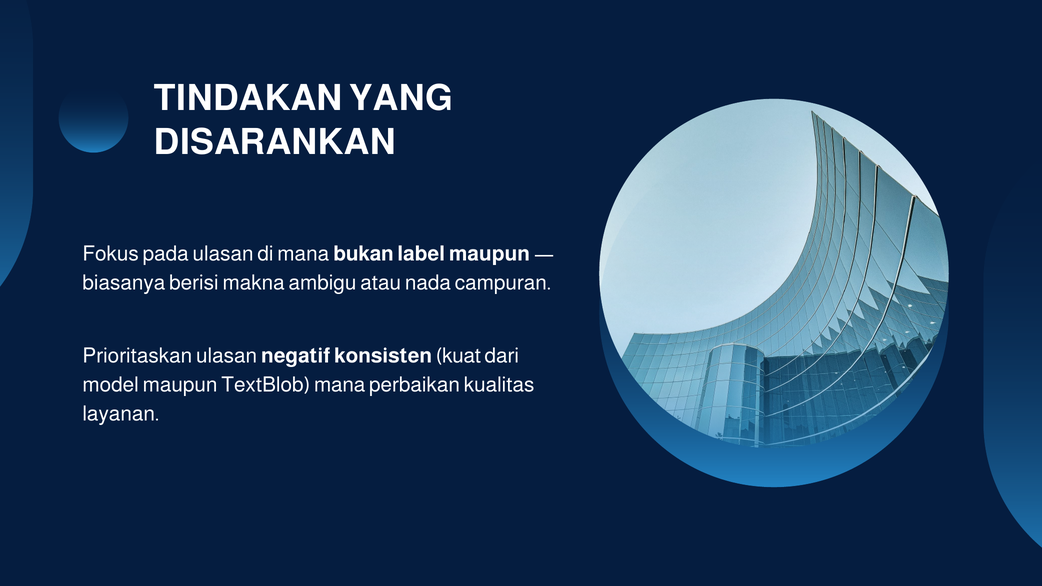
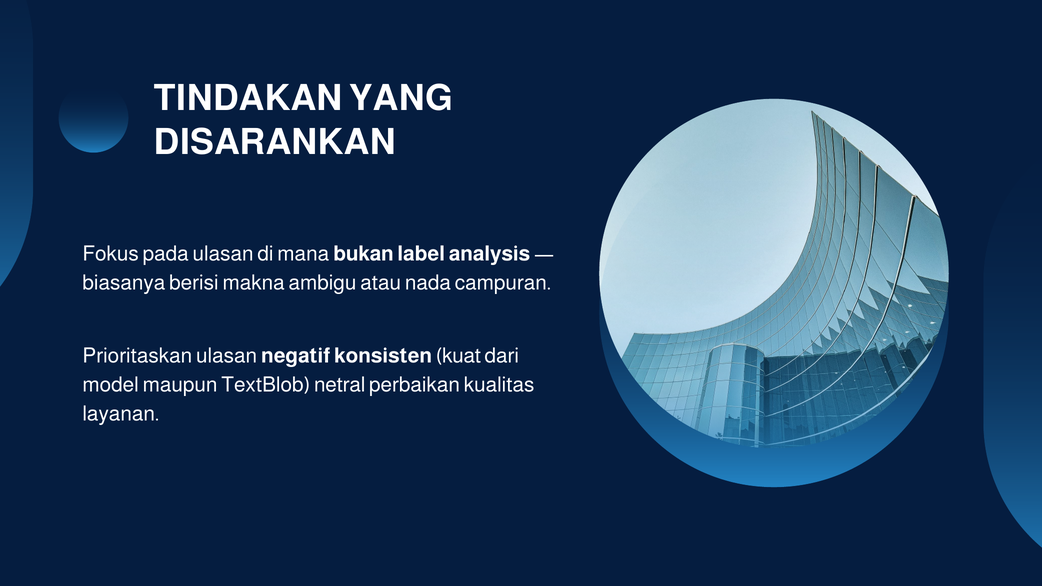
label maupun: maupun -> analysis (490, 254)
TextBlob mana: mana -> netral (340, 385)
